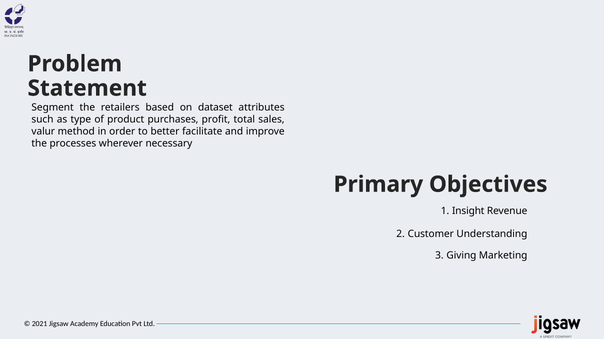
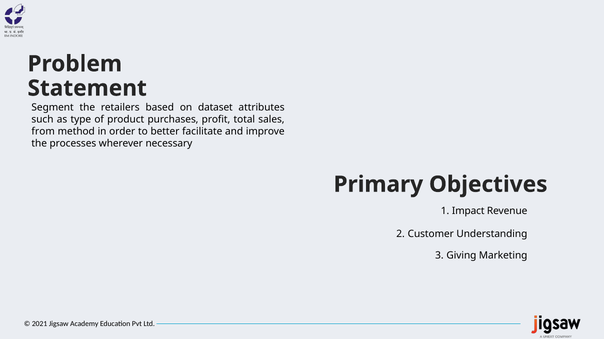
valur: valur -> from (43, 132)
Insight: Insight -> Impact (468, 211)
